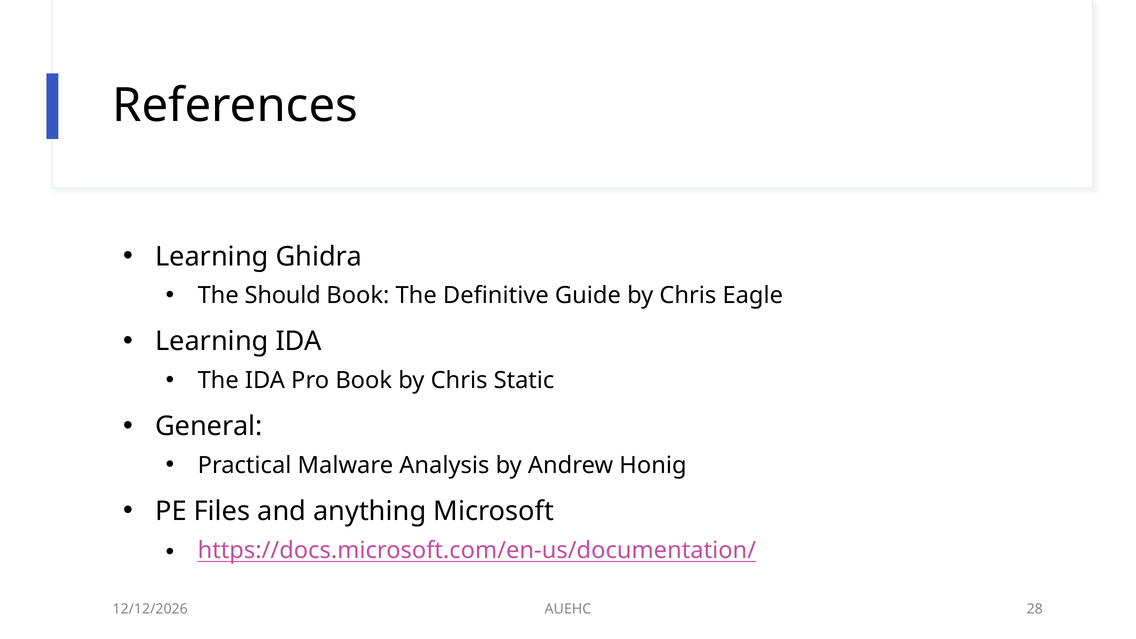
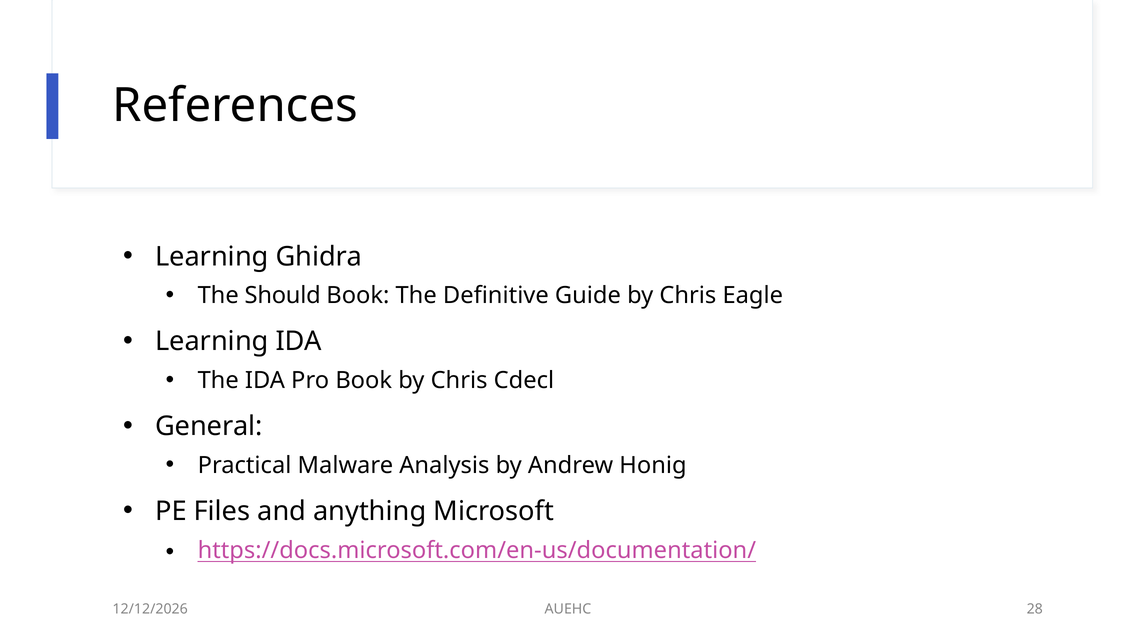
Static: Static -> Cdecl (524, 380)
